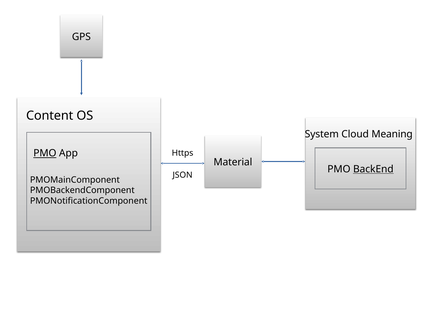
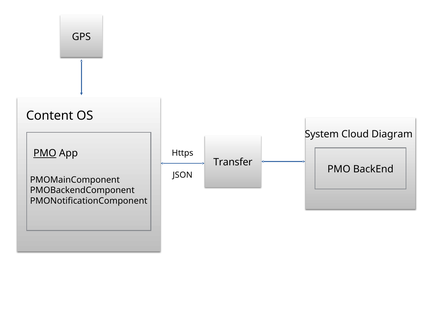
Meaning: Meaning -> Diagram (392, 134)
Material: Material -> Transfer (233, 162)
BackEnd underline: present -> none (373, 169)
